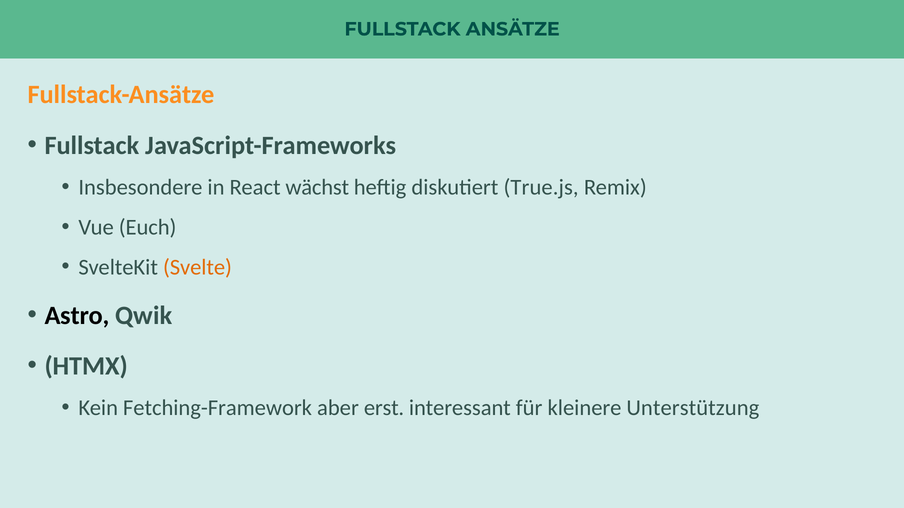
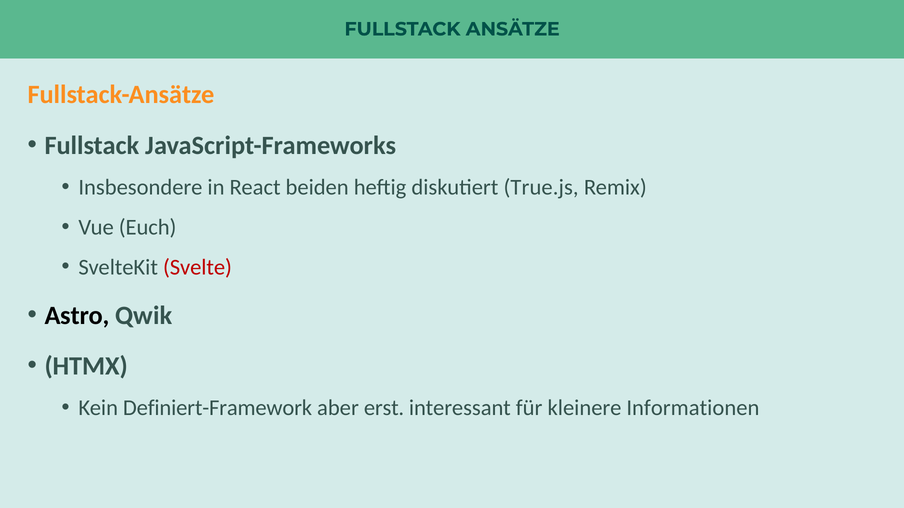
wächst: wächst -> beiden (317, 188)
Svelte colour: orange -> red (197, 267)
Fetching-Framework: Fetching-Framework -> Definiert-Framework (218, 408)
Unterstützung: Unterstützung -> Informationen (693, 408)
